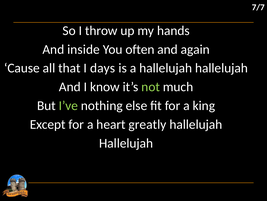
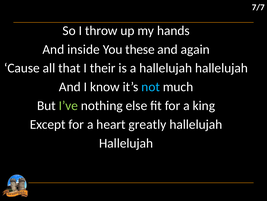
often: often -> these (140, 49)
days: days -> their (103, 68)
not colour: light green -> light blue (151, 87)
